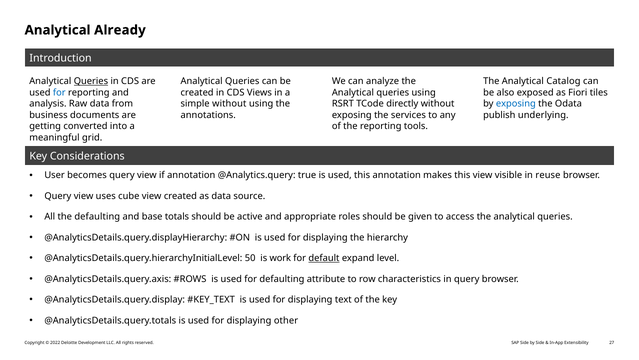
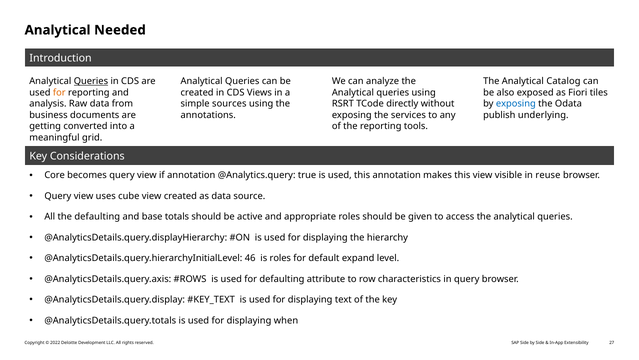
Already: Already -> Needed (120, 30)
for colour: blue -> orange (59, 92)
simple without: without -> sources (229, 104)
User: User -> Core (55, 175)
50: 50 -> 46 (250, 258)
is work: work -> roles (280, 258)
default underline: present -> none (324, 258)
other: other -> when (286, 320)
